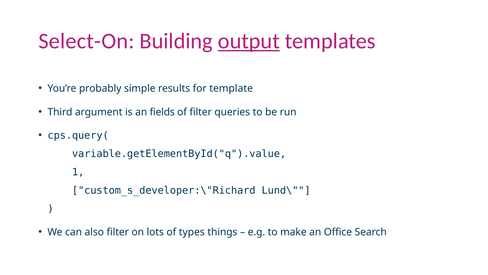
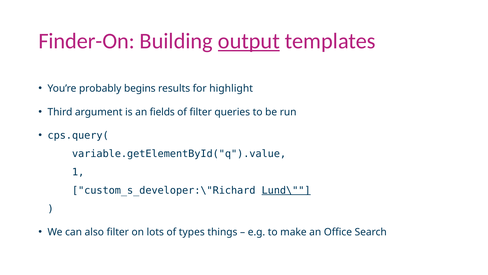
Select-On: Select-On -> Finder-On (87, 41)
simple: simple -> begins (140, 88)
template: template -> highlight (231, 88)
Lund\ underline: none -> present (286, 190)
